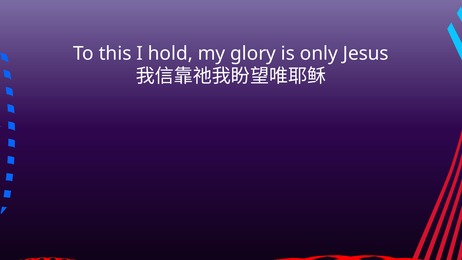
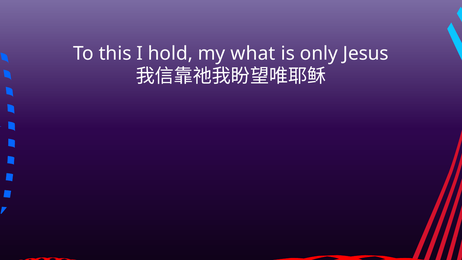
glory: glory -> what (253, 53)
